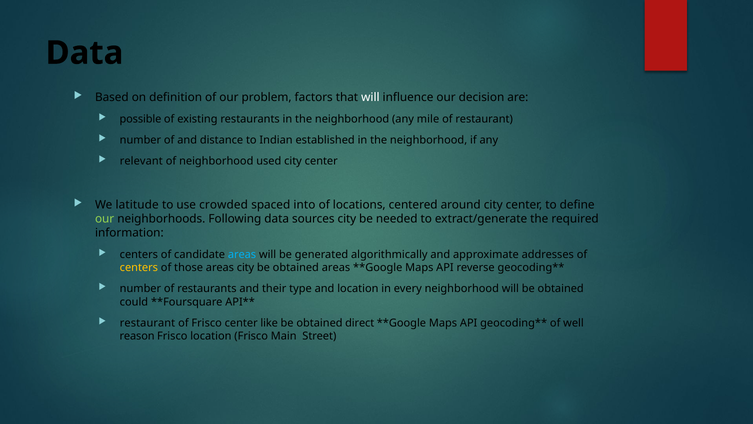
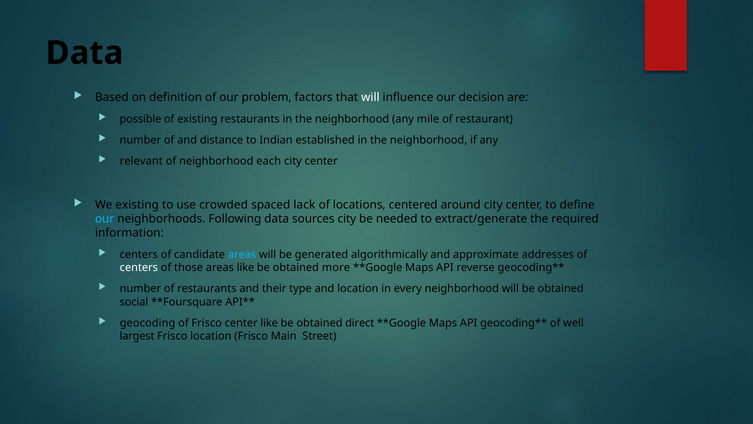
used: used -> each (269, 161)
We latitude: latitude -> existing (137, 204)
into: into -> lack (304, 204)
our colour: light green -> light blue (105, 219)
centers colour: yellow -> white (139, 267)
areas city: city -> like (246, 267)
obtained areas: areas -> more (336, 267)
could: could -> social (134, 302)
restaurant: restaurant -> geocoding (148, 323)
reason: reason -> largest (137, 336)
